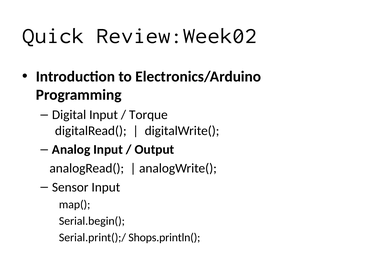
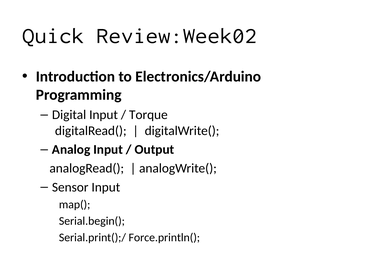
Shops.println(: Shops.println( -> Force.println( (164, 238)
